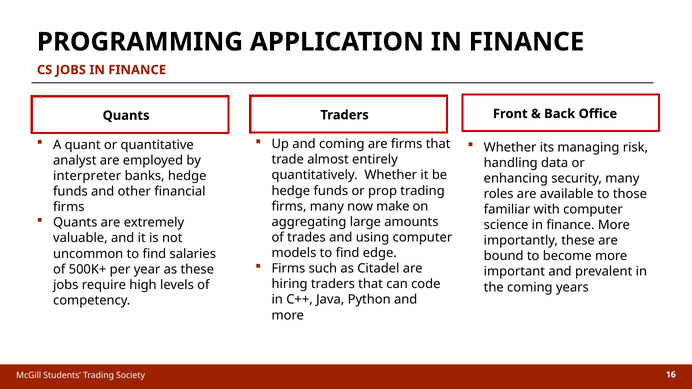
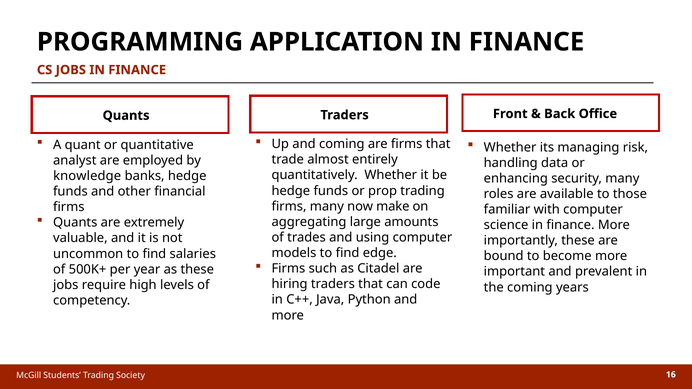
interpreter: interpreter -> knowledge (87, 176)
